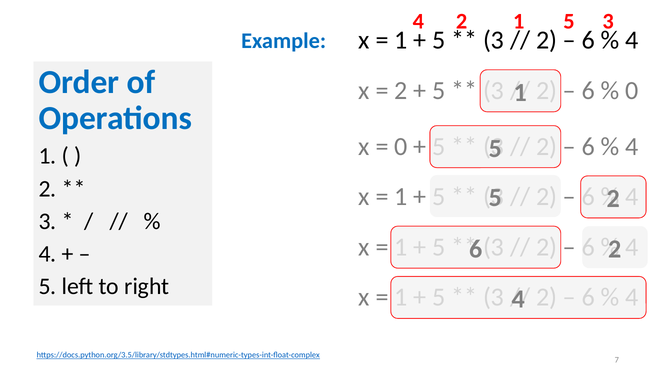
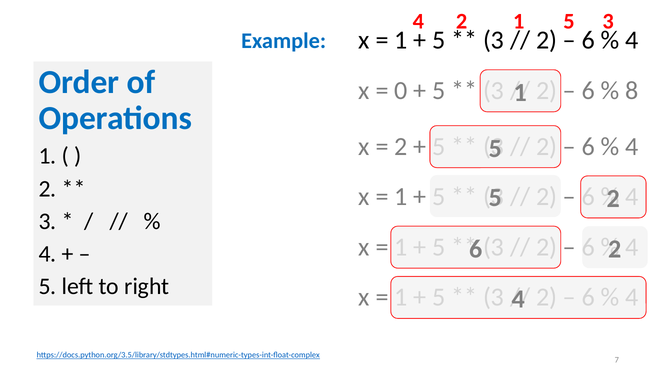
2: 2 -> 0 (401, 91)
0: 0 -> 8 (632, 91)
0: 0 -> 2 (401, 146)
